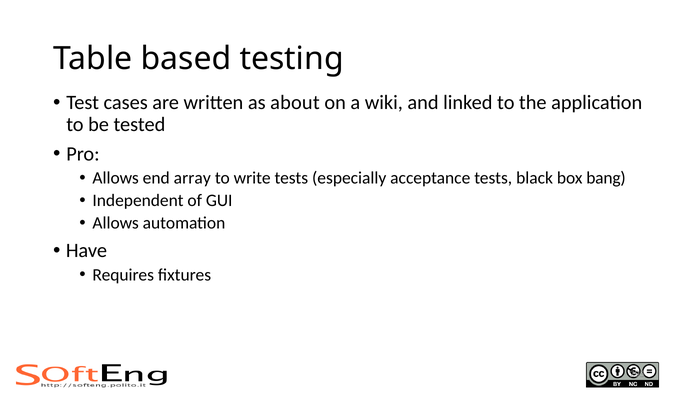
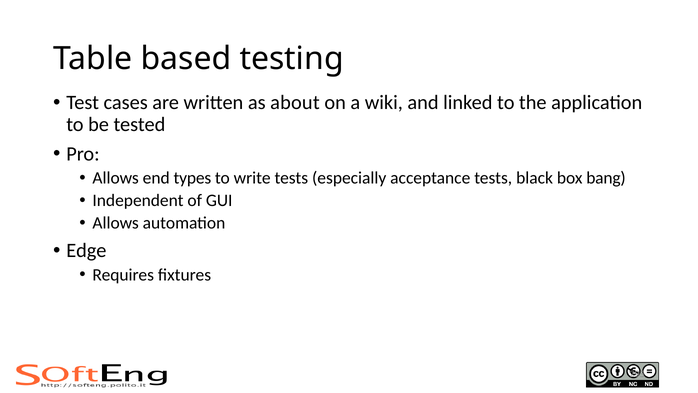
array: array -> types (192, 178)
Have: Have -> Edge (86, 250)
